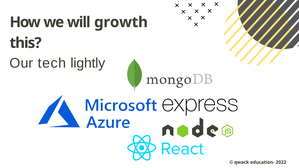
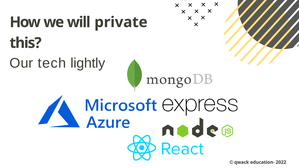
growth: growth -> private (121, 22)
